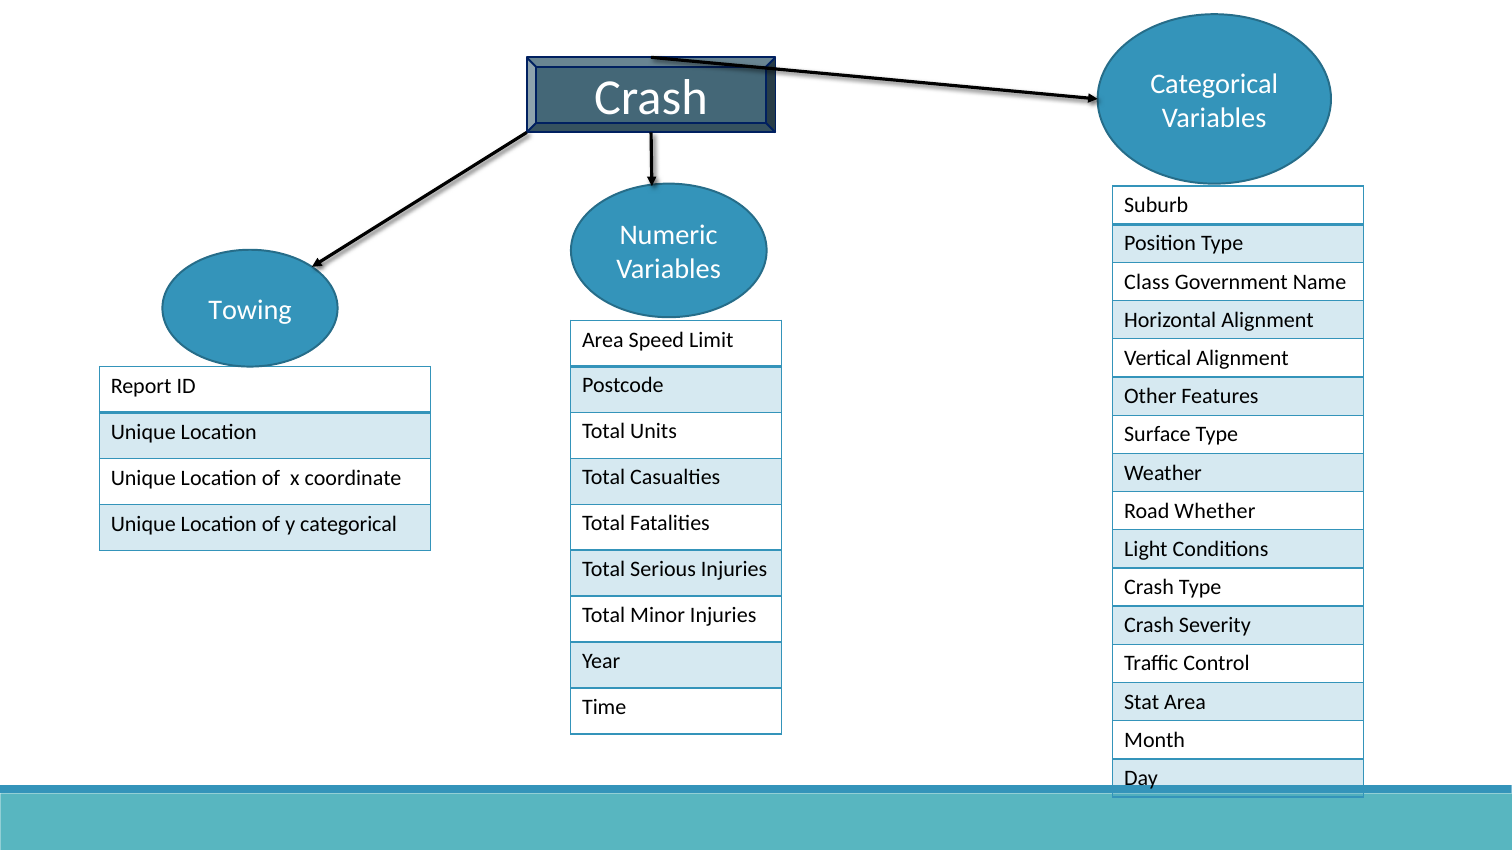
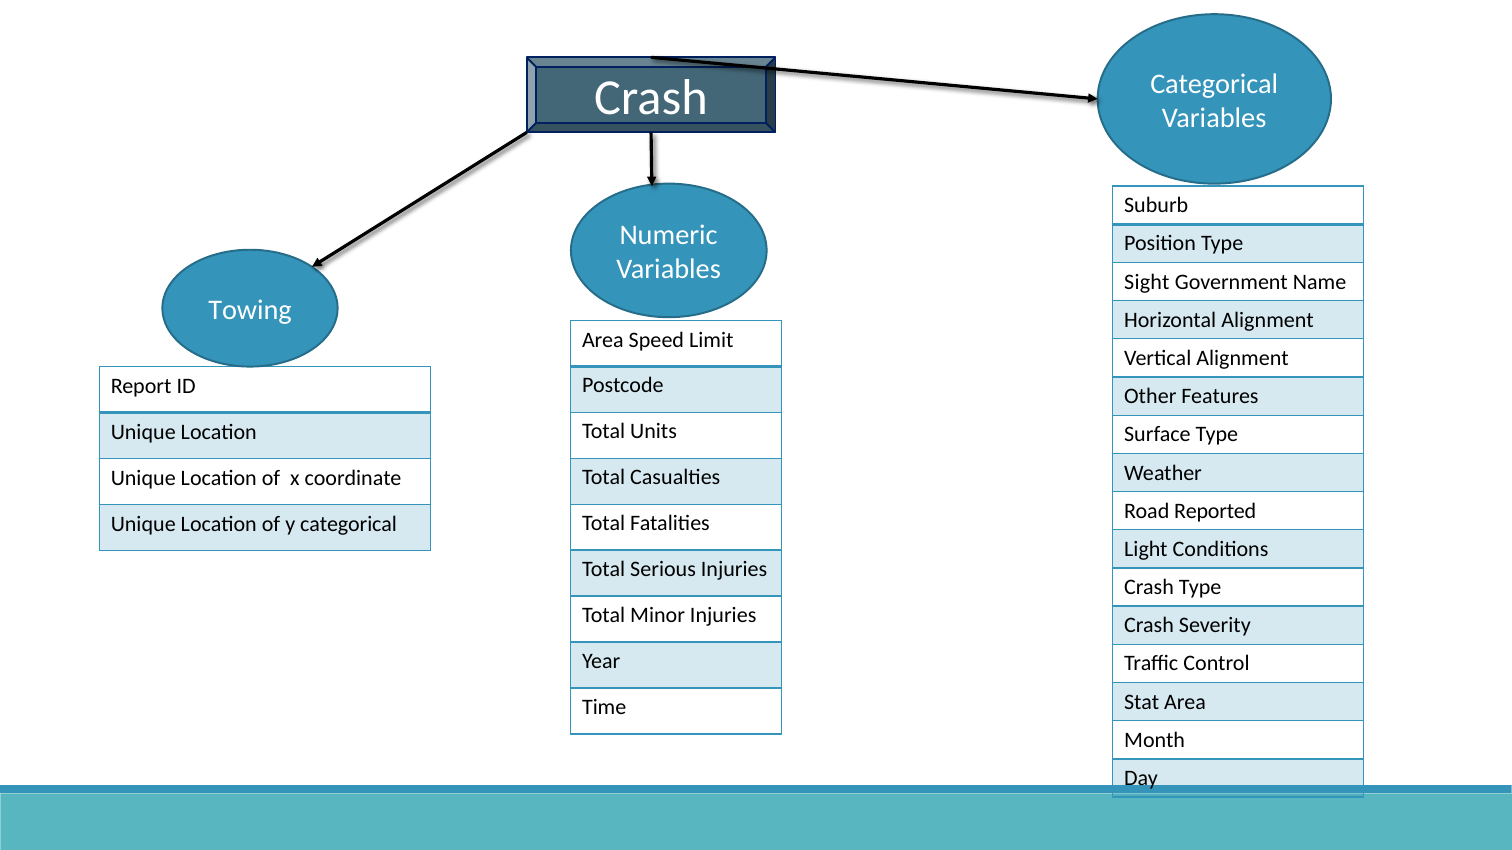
Class: Class -> Sight (1147, 282)
Whether: Whether -> Reported (1215, 511)
